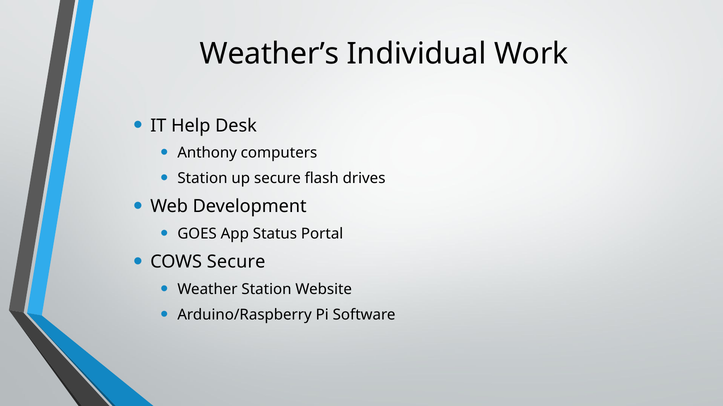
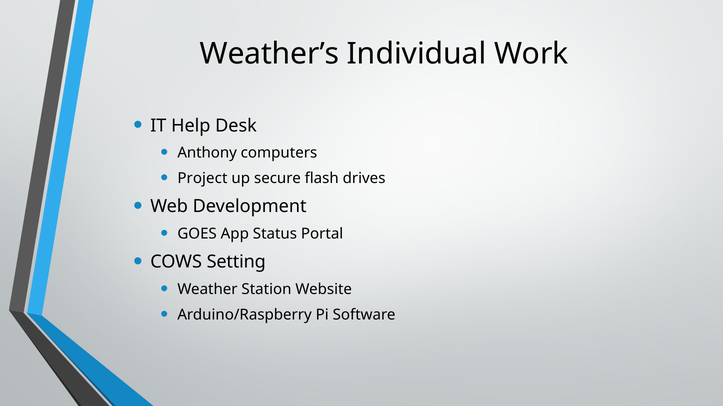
Station: Station -> Project (202, 179)
COWS Secure: Secure -> Setting (236, 262)
